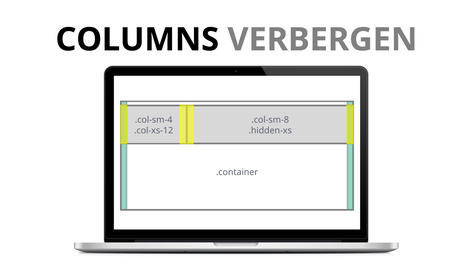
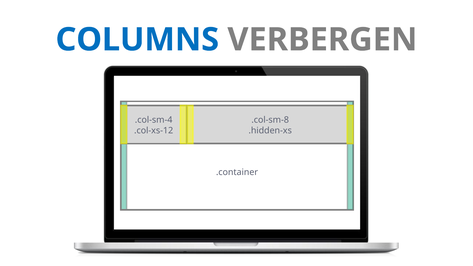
COLUMNS colour: black -> blue (137, 40)
